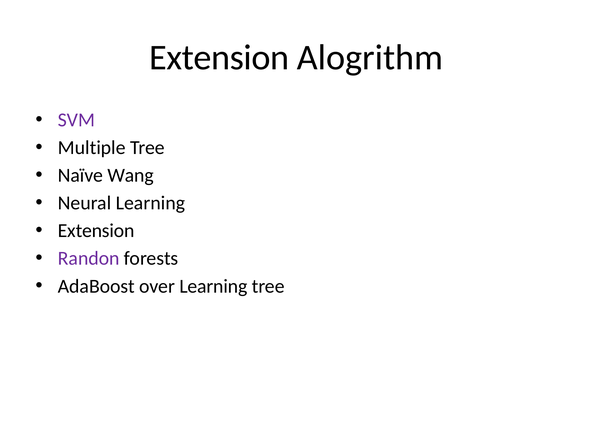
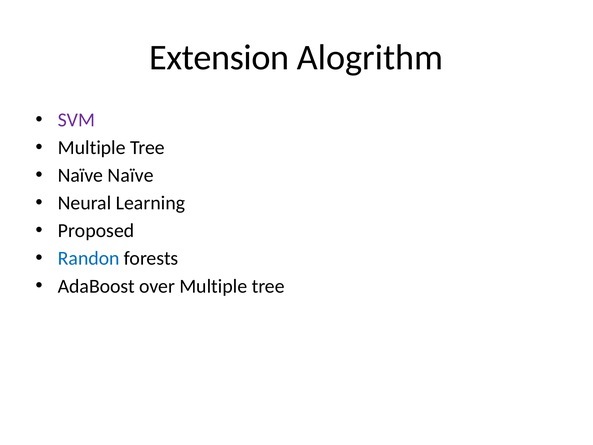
Naïve Wang: Wang -> Naïve (131, 175)
Extension: Extension -> Proposed (96, 231)
Randon colour: purple -> blue (89, 258)
over Learning: Learning -> Multiple (213, 286)
